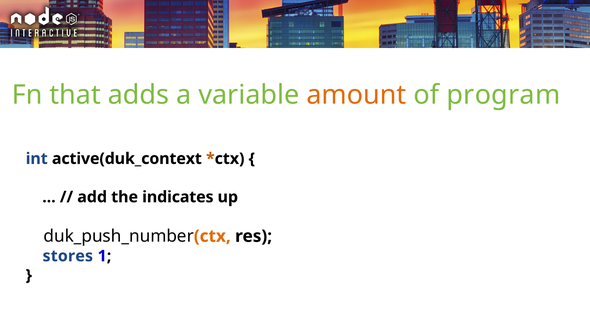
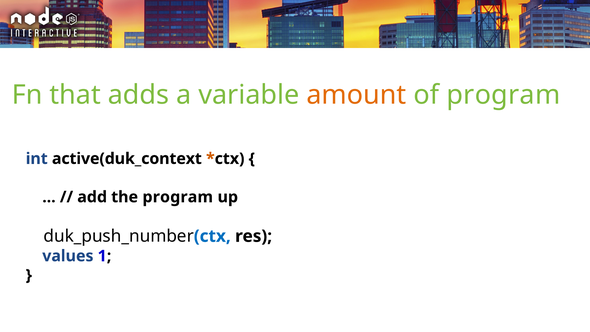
the indicates: indicates -> program (178, 197)
ctx colour: orange -> blue (212, 236)
stores: stores -> values (68, 256)
